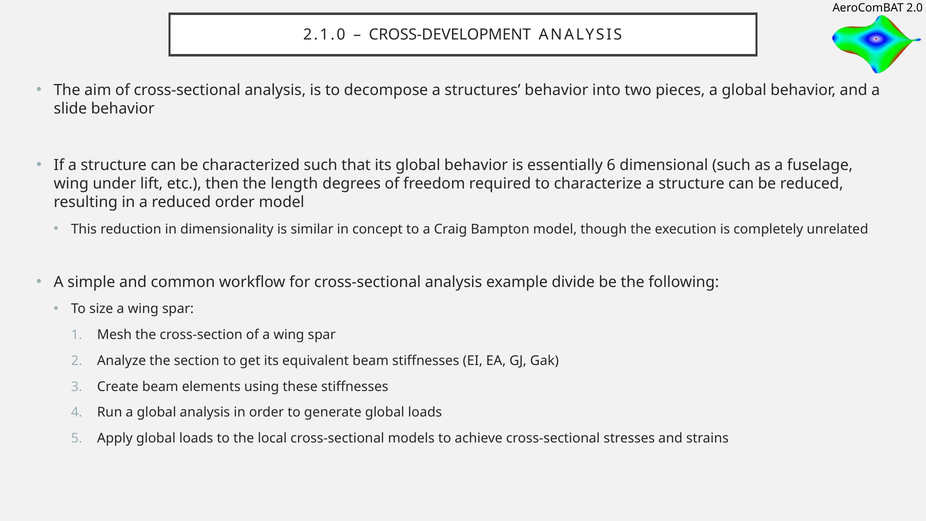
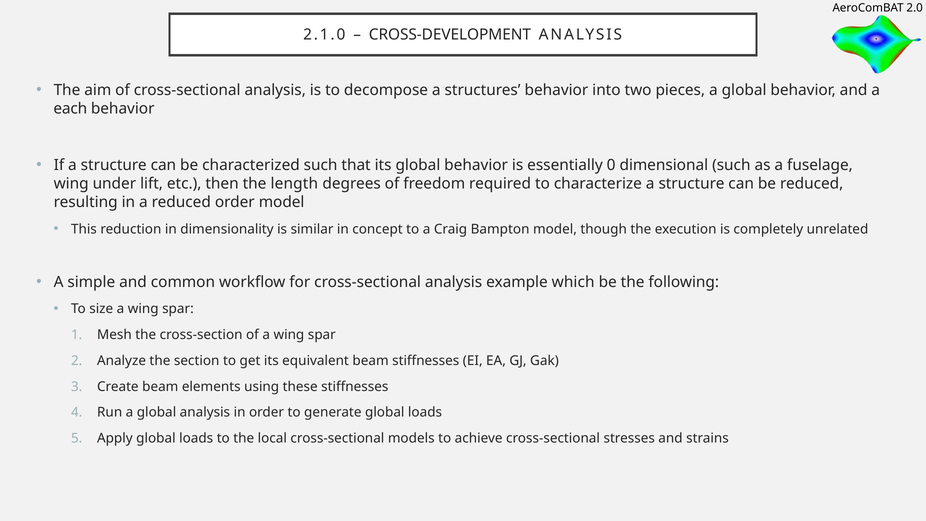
slide: slide -> each (70, 109)
6: 6 -> 0 (611, 165)
divide: divide -> which (573, 282)
